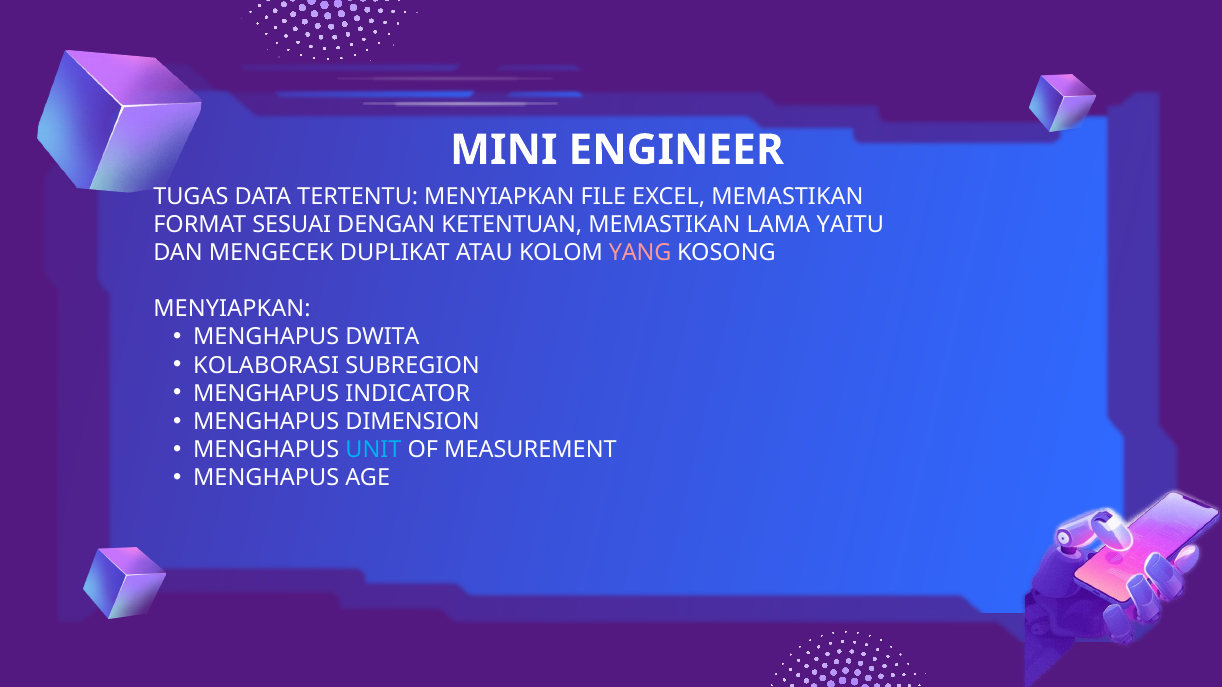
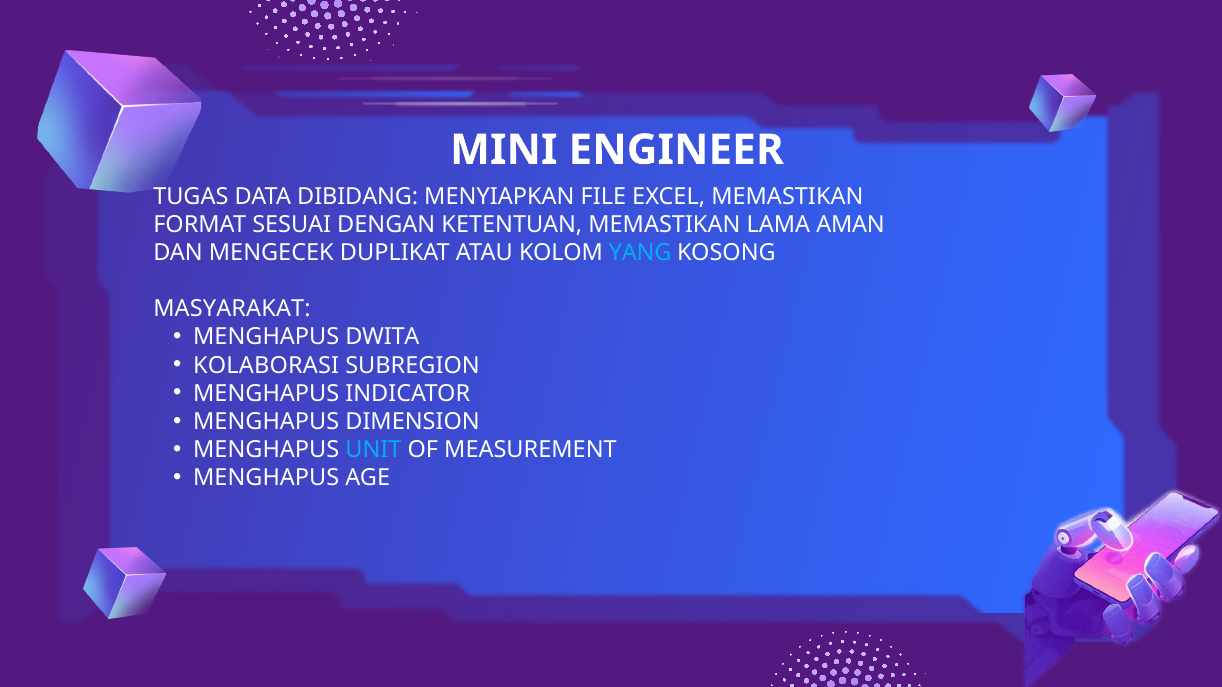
TERTENTU: TERTENTU -> DIBIDANG (358, 196)
YAITU: YAITU -> AMAN (851, 225)
YANG colour: pink -> light blue (640, 253)
MENYIAPKAN: MENYIAPKAN -> MASYARAKAT (232, 309)
